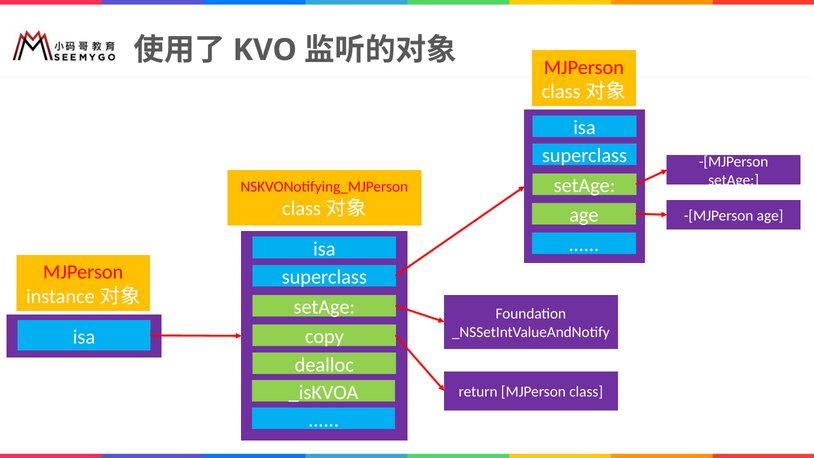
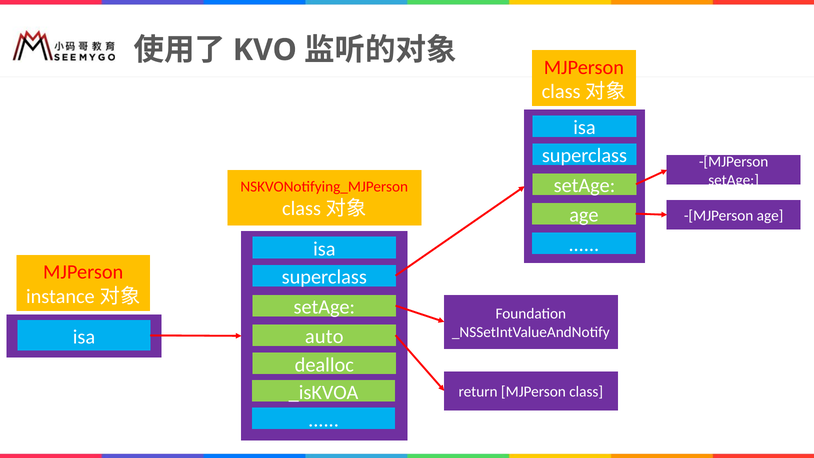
copy: copy -> auto (324, 337)
